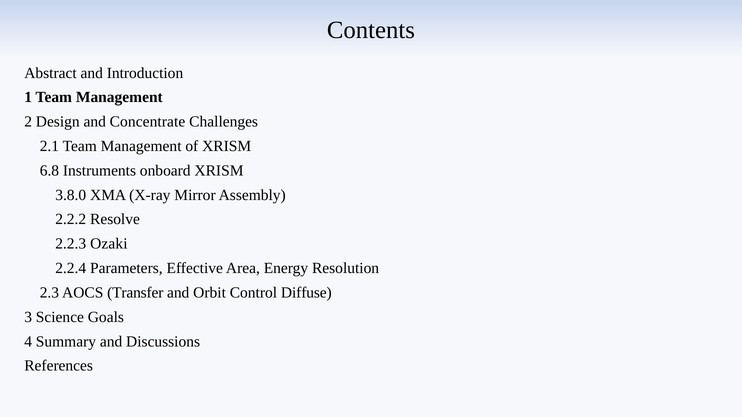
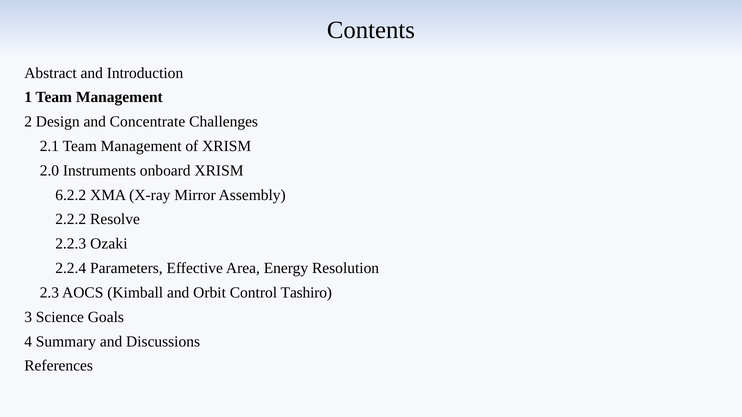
6.8: 6.8 -> 2.0 (49, 171)
3.8.0: 3.8.0 -> 6.2.2 (71, 195)
Transfer: Transfer -> Kimball (135, 293)
Diffuse: Diffuse -> Tashiro (306, 293)
